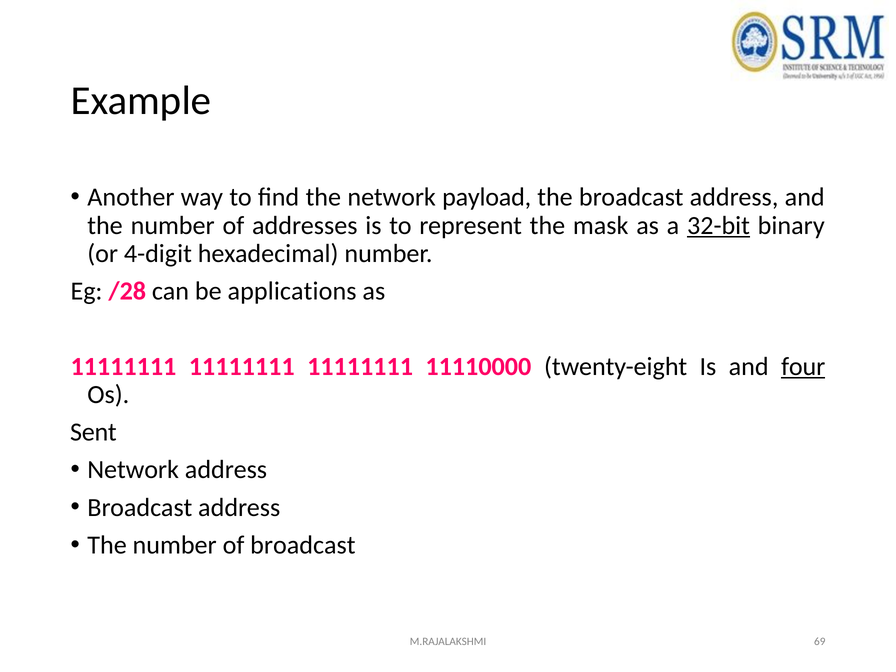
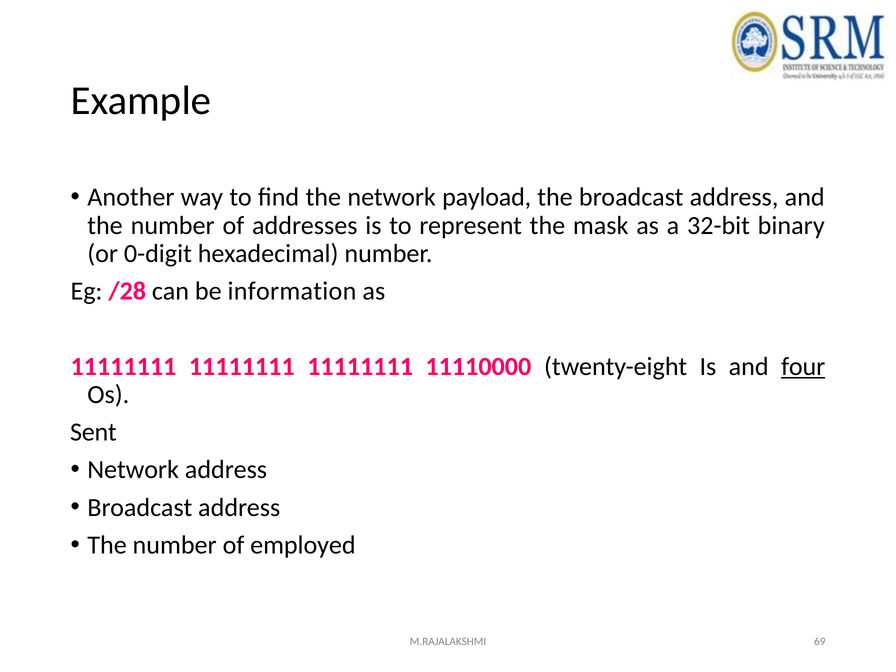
32-bit underline: present -> none (719, 226)
4-digit: 4-digit -> 0-digit (158, 254)
applications: applications -> information (292, 291)
of broadcast: broadcast -> employed (303, 545)
